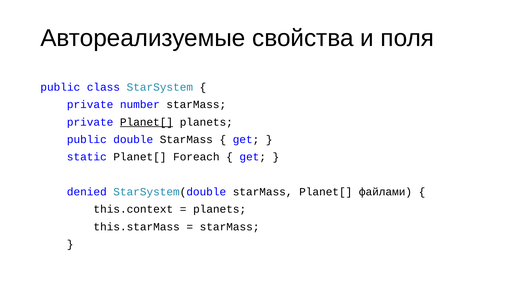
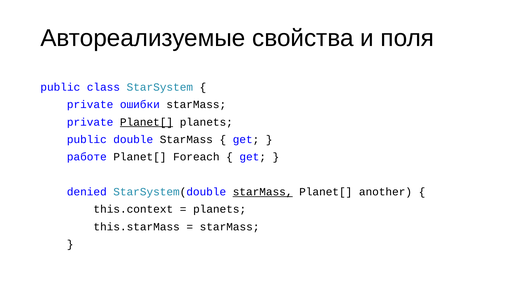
number: number -> ошибки (140, 105)
static: static -> работе (87, 157)
starMass underline: none -> present (263, 192)
файлами: файлами -> another (385, 192)
